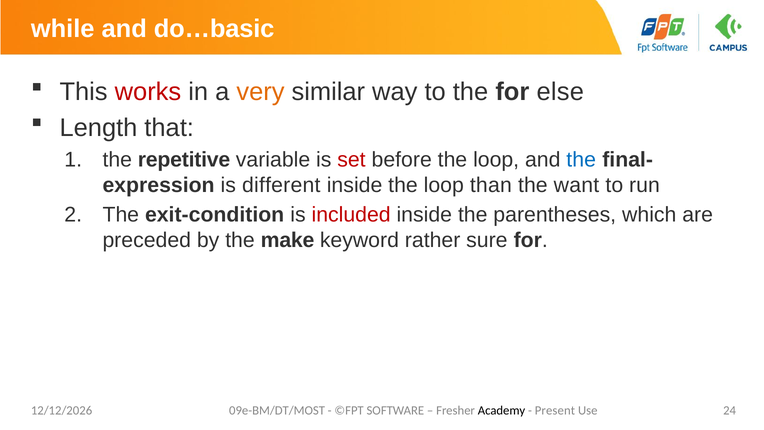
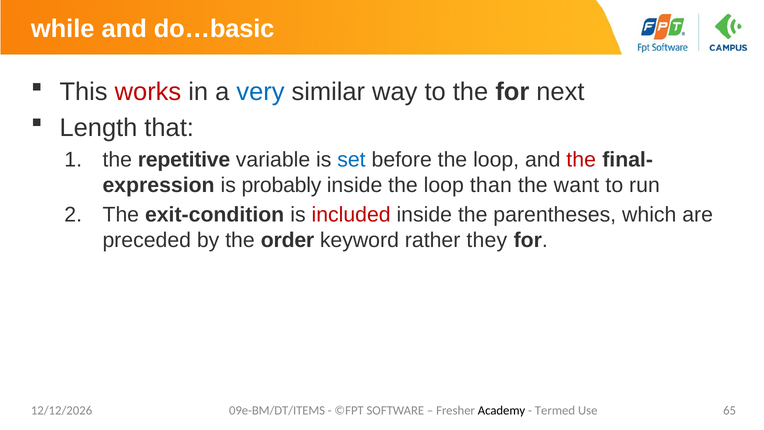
very colour: orange -> blue (260, 92)
else: else -> next (560, 92)
set colour: red -> blue (351, 160)
the colour: blue -> red (581, 160)
different: different -> probably (281, 185)
make: make -> order (288, 240)
sure: sure -> they (487, 240)
09e-BM/DT/MOST: 09e-BM/DT/MOST -> 09e-BM/DT/ITEMS (277, 410)
Present: Present -> Termed (555, 410)
24: 24 -> 65 (730, 410)
